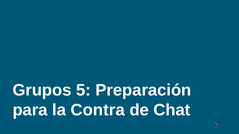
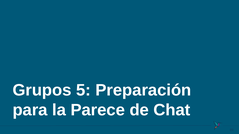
Contra: Contra -> Parece (98, 110)
